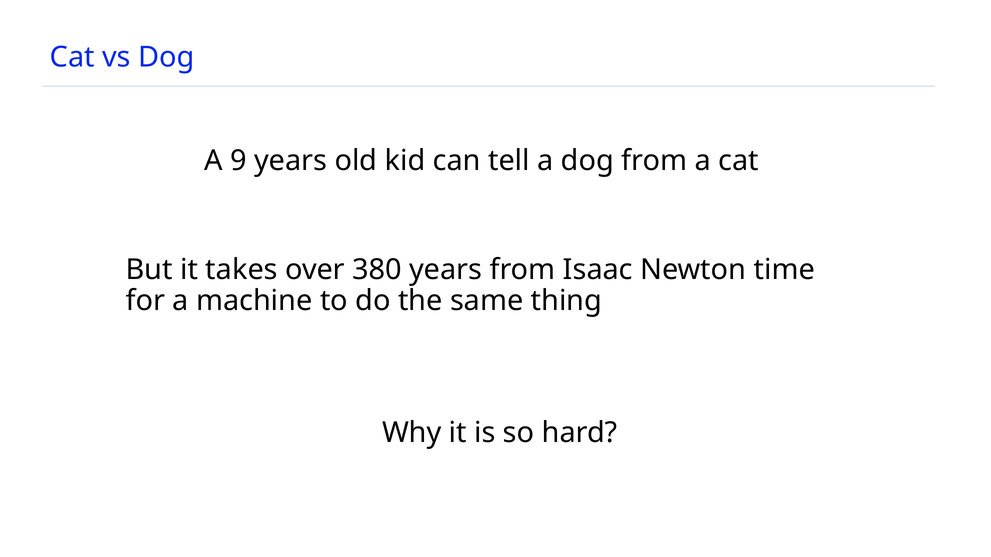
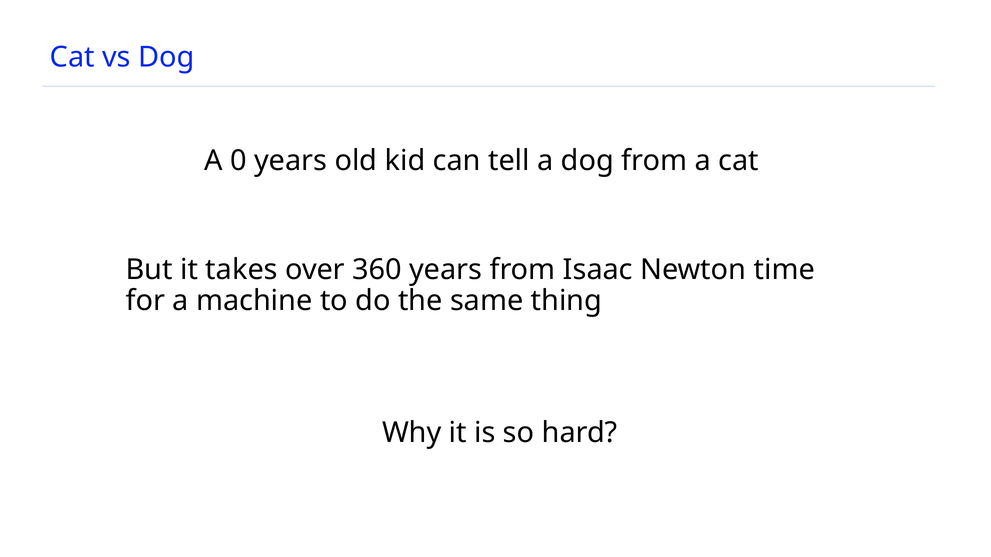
9: 9 -> 0 (239, 161)
380: 380 -> 360 (377, 270)
